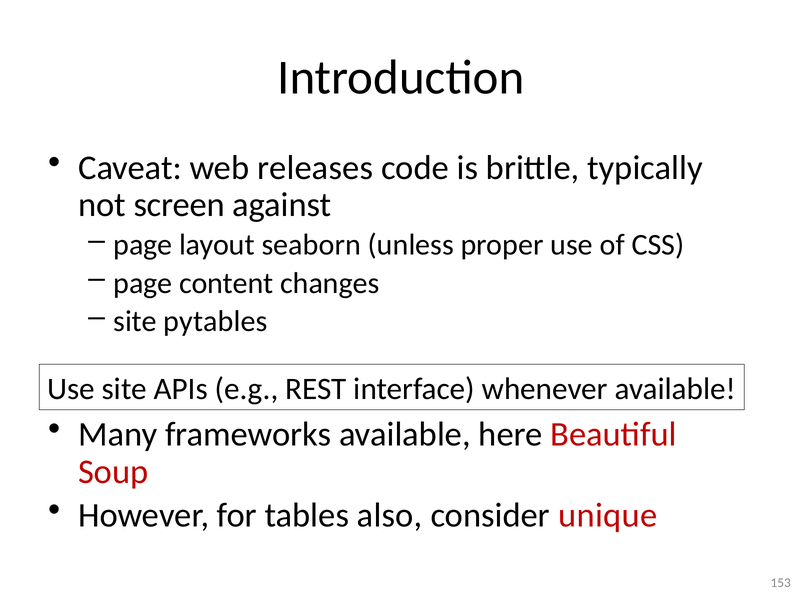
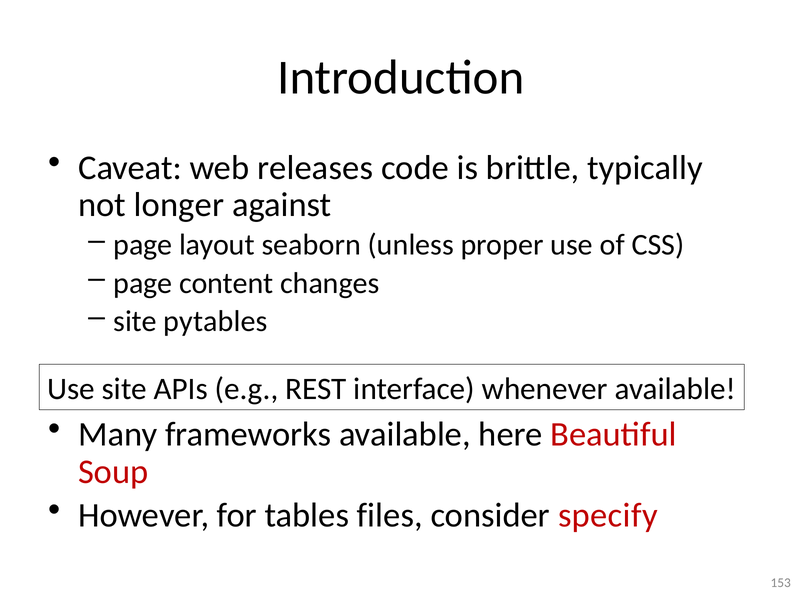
screen: screen -> longer (179, 205)
also: also -> files (390, 515)
unique: unique -> specify (608, 515)
